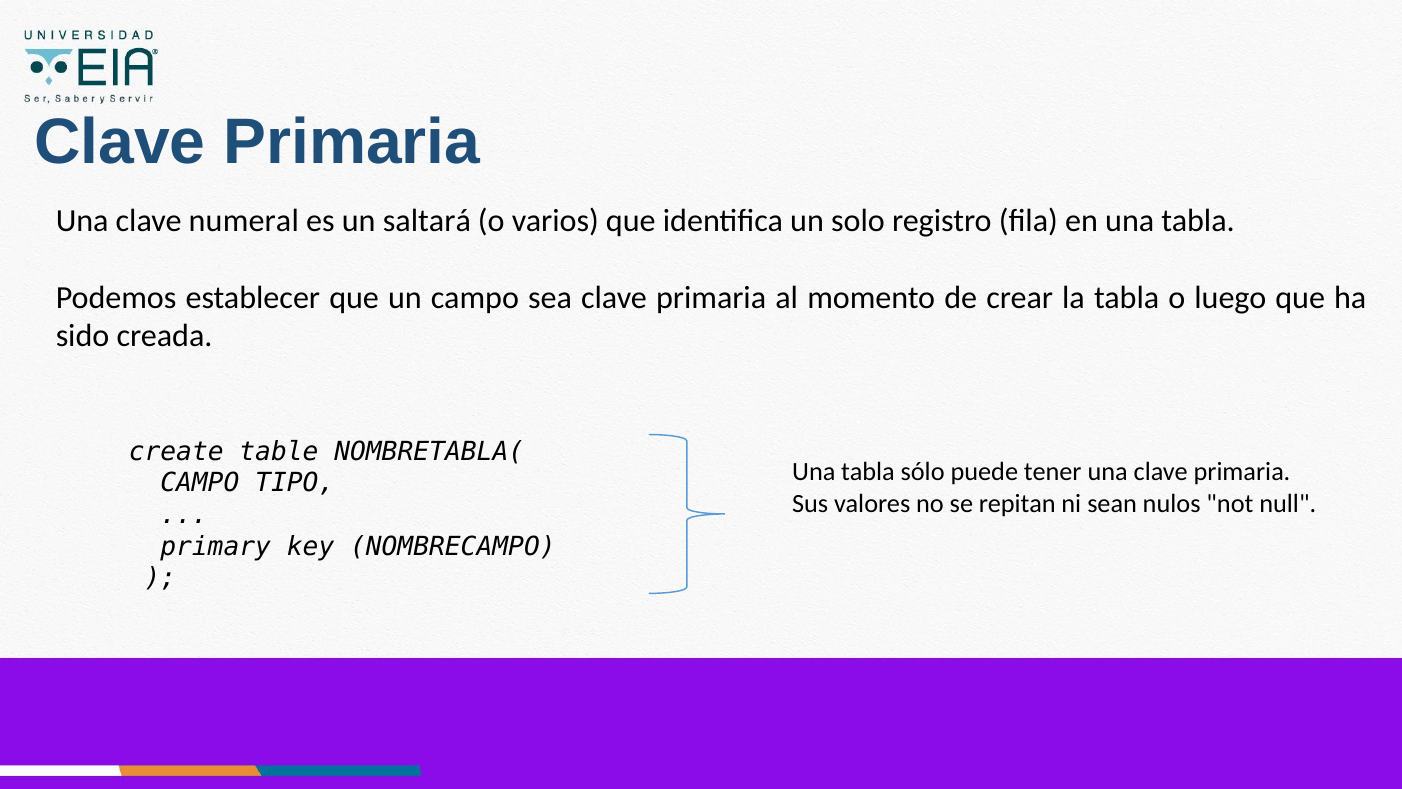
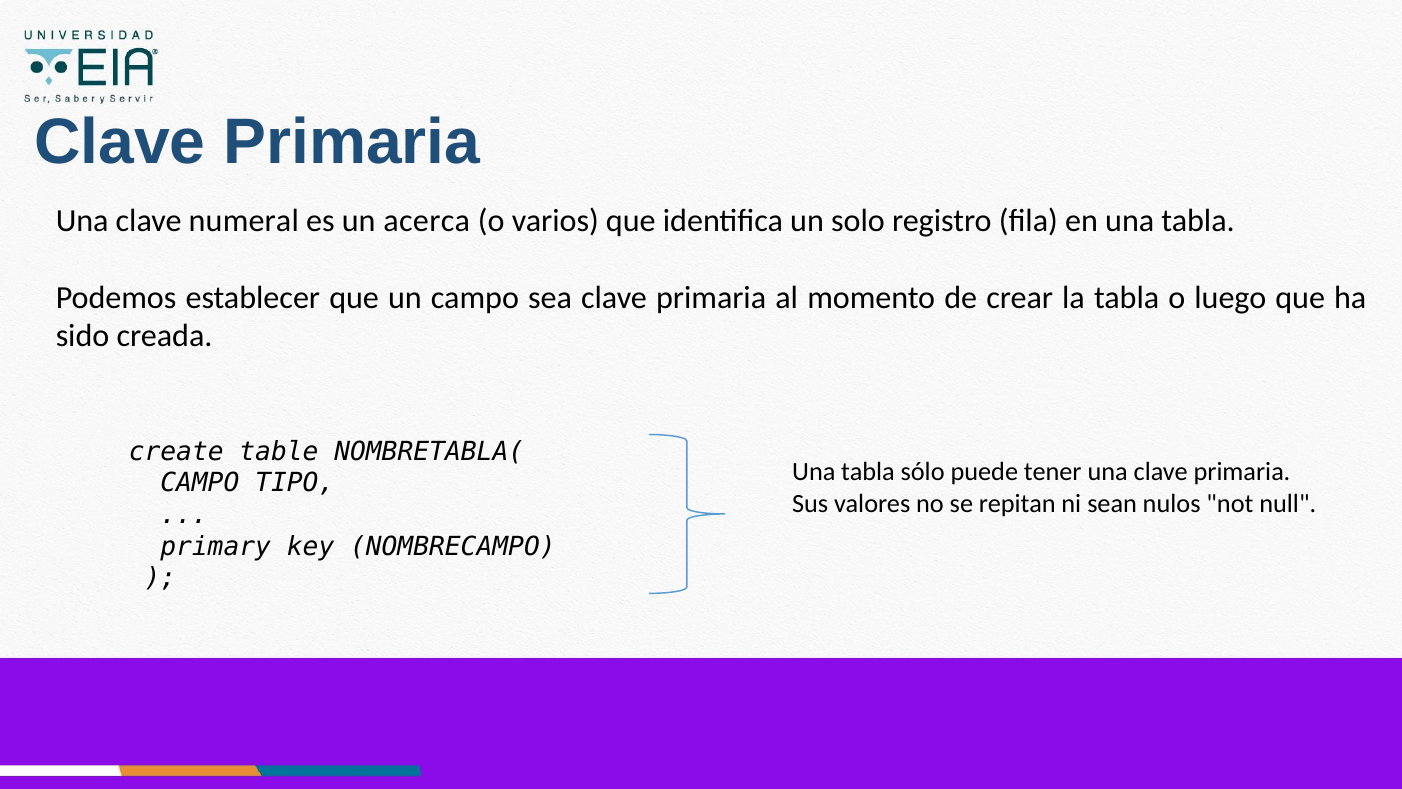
saltará: saltará -> acerca (427, 220)
